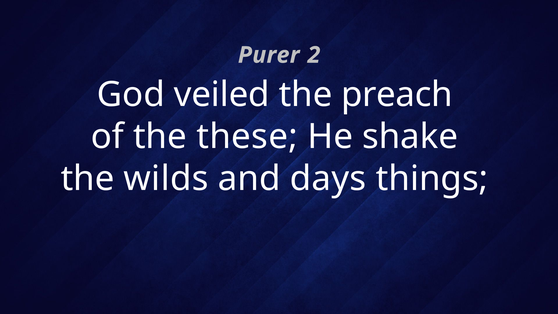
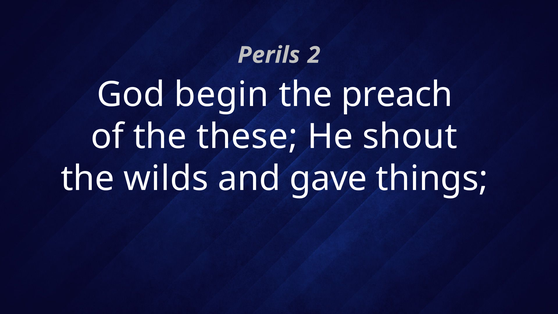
Purer: Purer -> Perils (269, 55)
veiled: veiled -> begin (222, 95)
shake: shake -> shout (410, 137)
days: days -> gave (328, 178)
